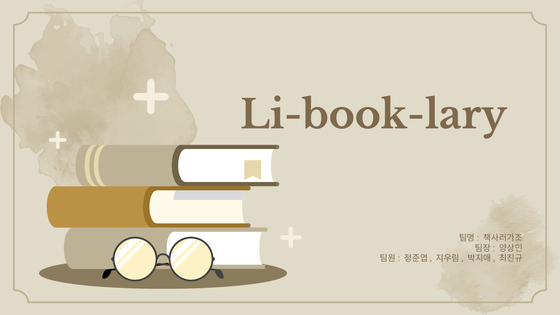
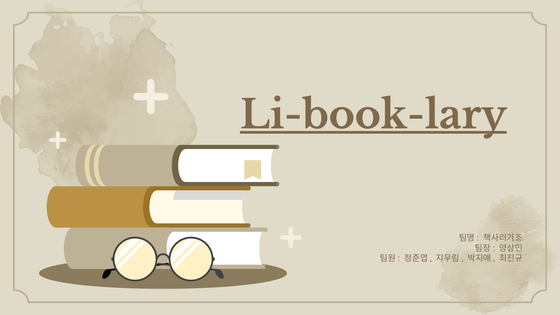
Li-book-lary underline: none -> present (373, 115)
